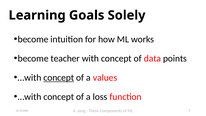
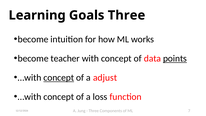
Goals Solely: Solely -> Three (127, 15)
points underline: none -> present (175, 58)
values: values -> adjust (105, 78)
